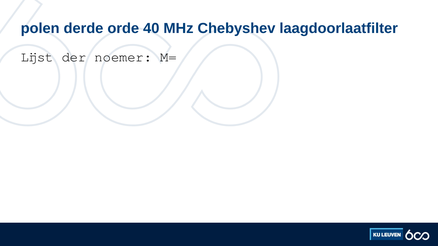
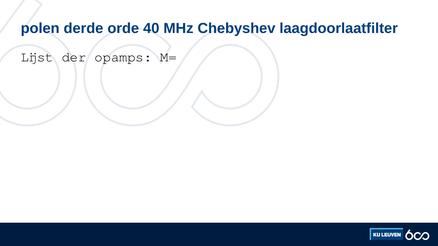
noemer: noemer -> opamps (123, 57)
